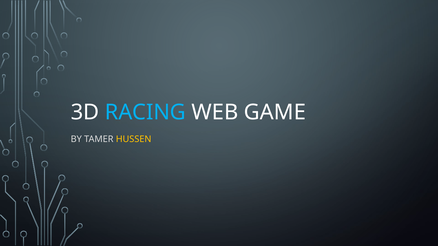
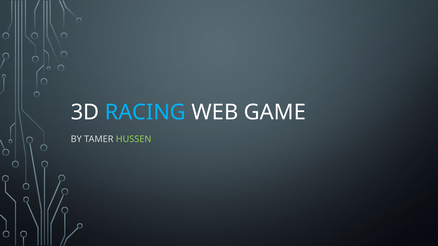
HUSSEN colour: yellow -> light green (134, 139)
